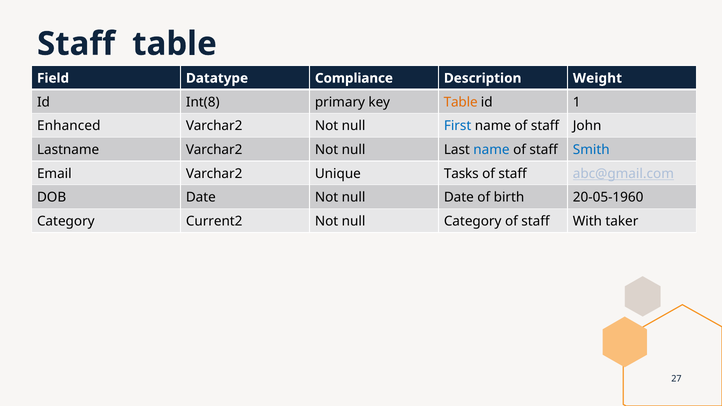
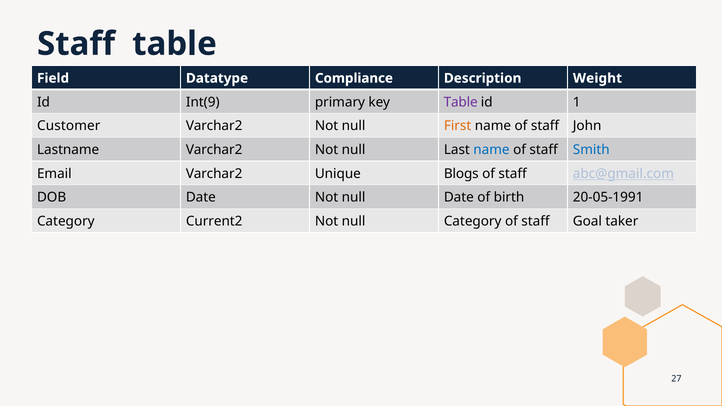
Int(8: Int(8 -> Int(9 (203, 102)
Table colour: orange -> purple (461, 102)
Enhanced: Enhanced -> Customer (69, 126)
First colour: blue -> orange (458, 126)
Tasks: Tasks -> Blogs (461, 174)
20-05-1960: 20-05-1960 -> 20-05-1991 (608, 198)
With: With -> Goal (587, 221)
